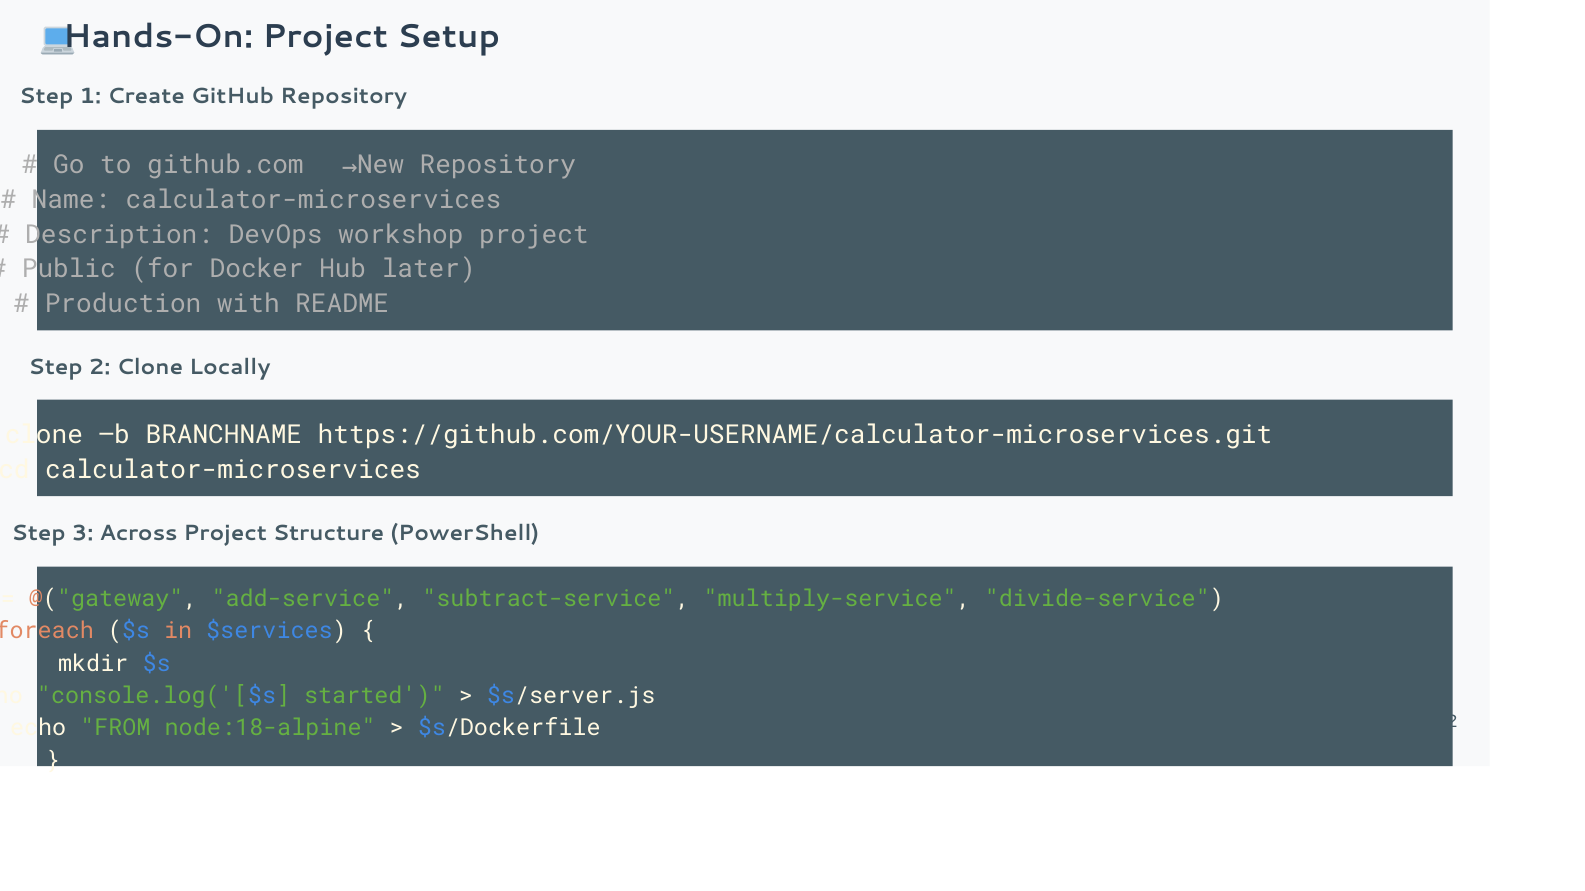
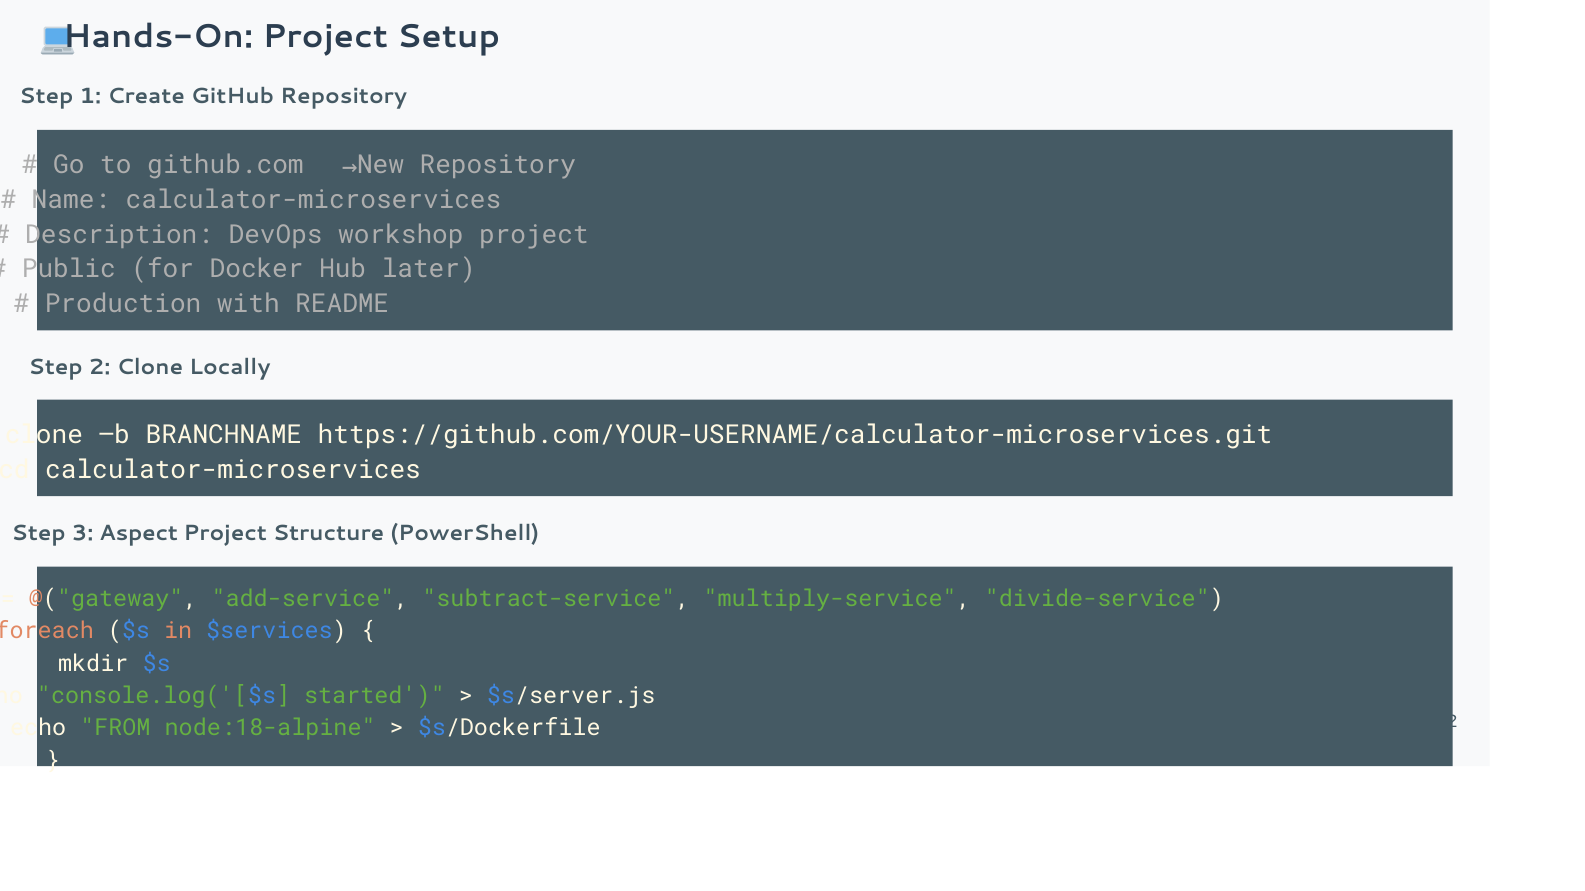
Across: Across -> Aspect (139, 533)
